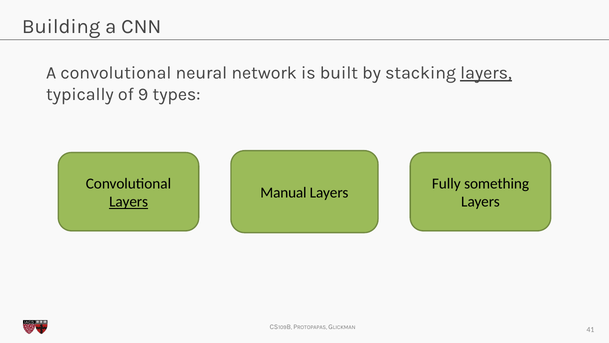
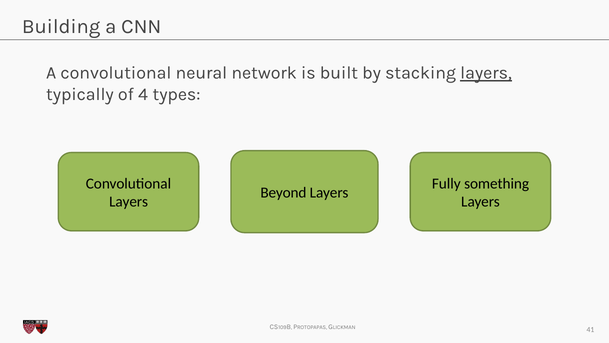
9: 9 -> 4 (143, 94)
Manual: Manual -> Beyond (283, 192)
Layers underline: present -> none (129, 202)
